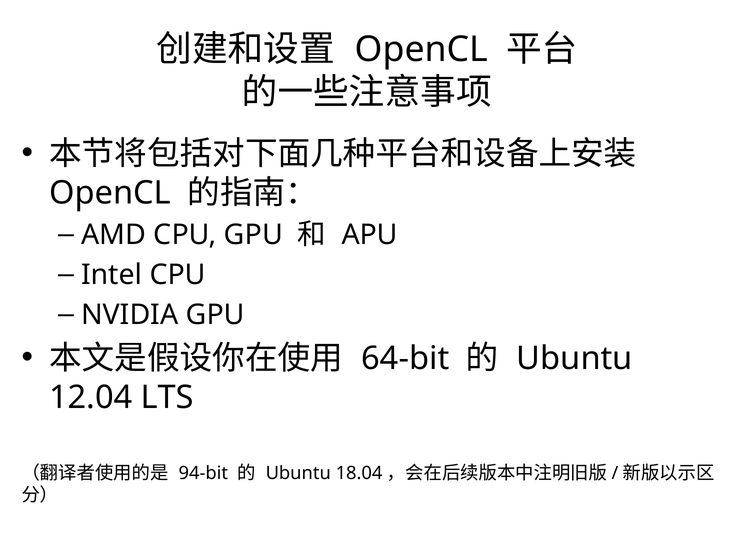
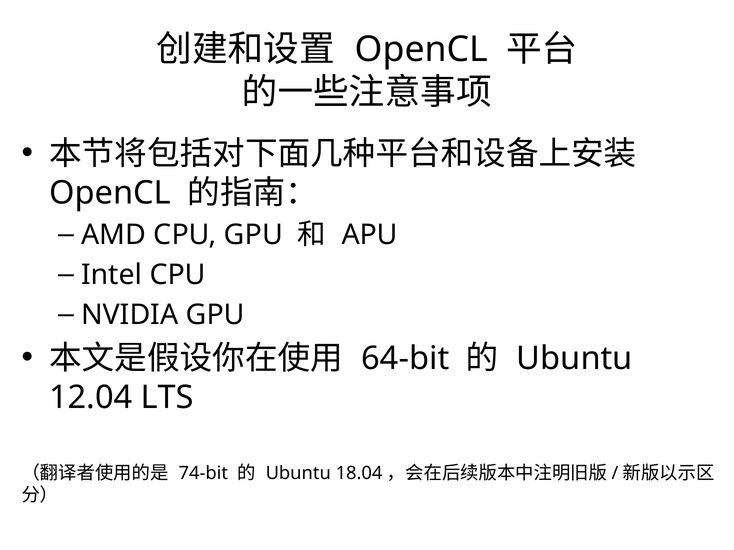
94-bit: 94-bit -> 74-bit (203, 474)
